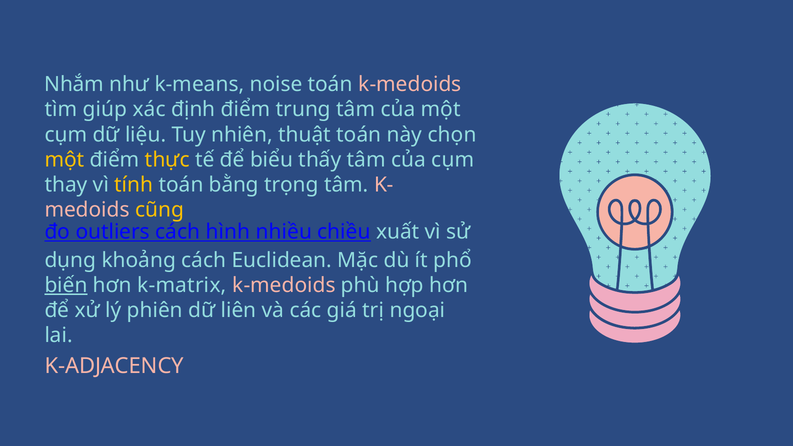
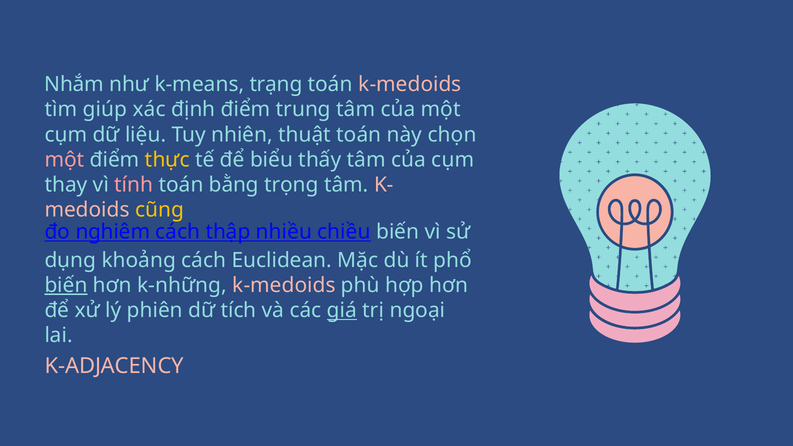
noise: noise -> trạng (276, 84)
một colour: yellow -> pink (64, 160)
tính colour: yellow -> pink (134, 185)
outliers: outliers -> nghiêm (113, 232)
hình: hình -> thập (228, 232)
chiều xuất: xuất -> biến (398, 232)
k-matrix: k-matrix -> k-những (182, 285)
liên: liên -> tích (239, 310)
giá underline: none -> present (342, 310)
